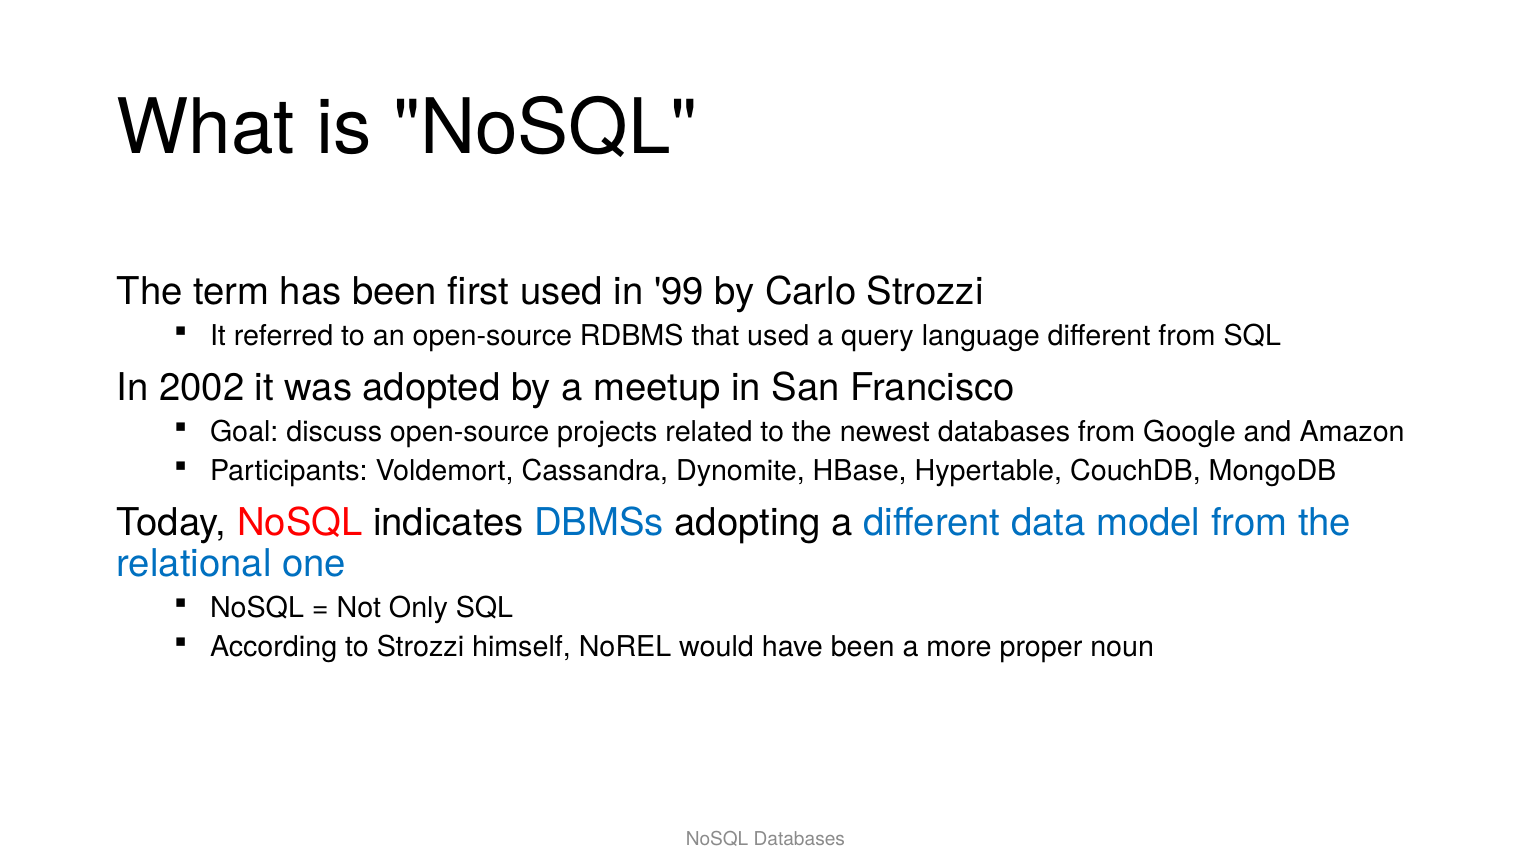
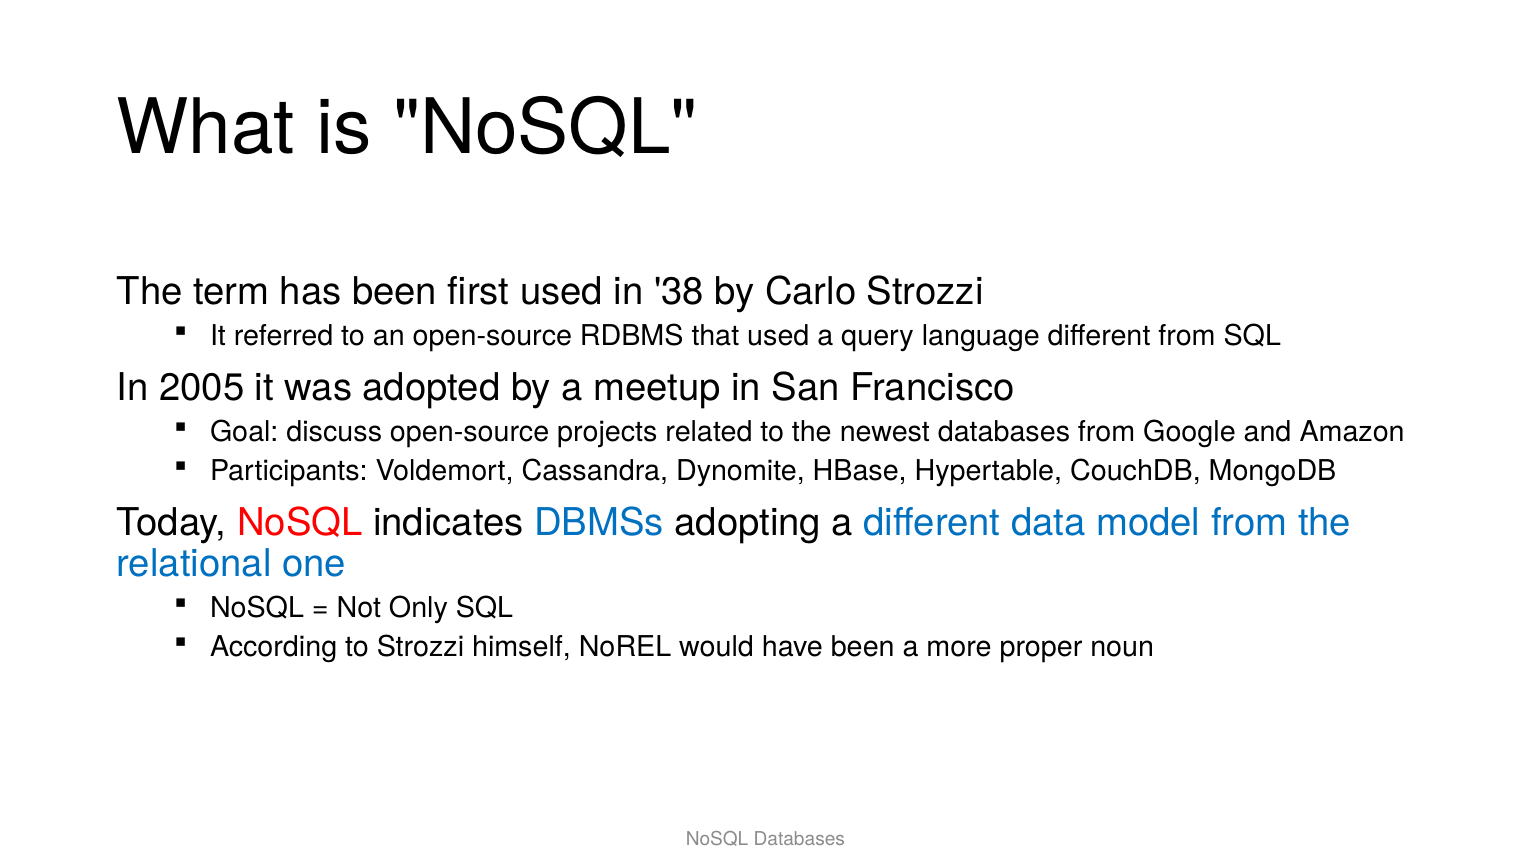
99: 99 -> 38 (679, 292)
2002: 2002 -> 2005 (202, 388)
